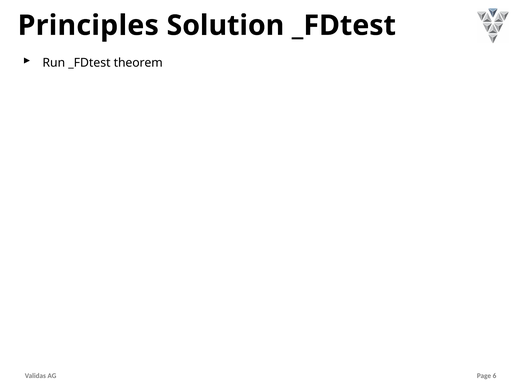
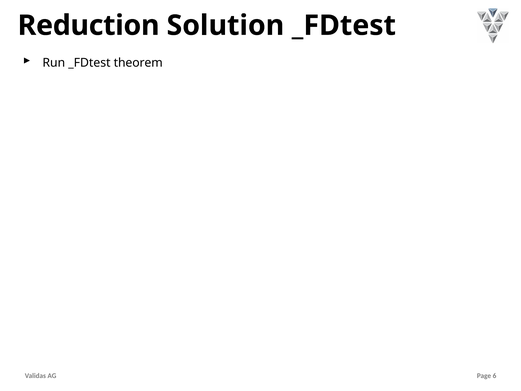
Principles: Principles -> Reduction (89, 25)
